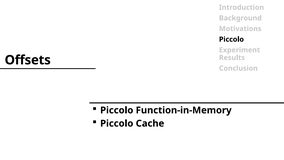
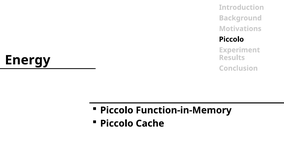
Offsets: Offsets -> Energy (28, 60)
